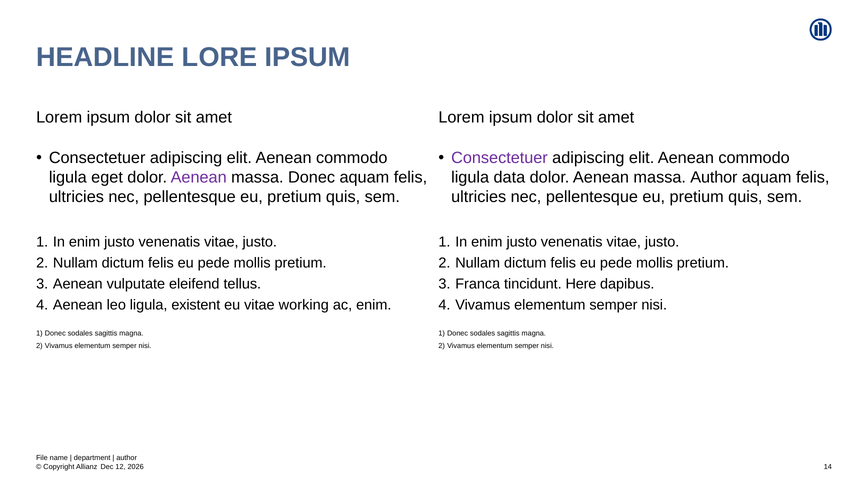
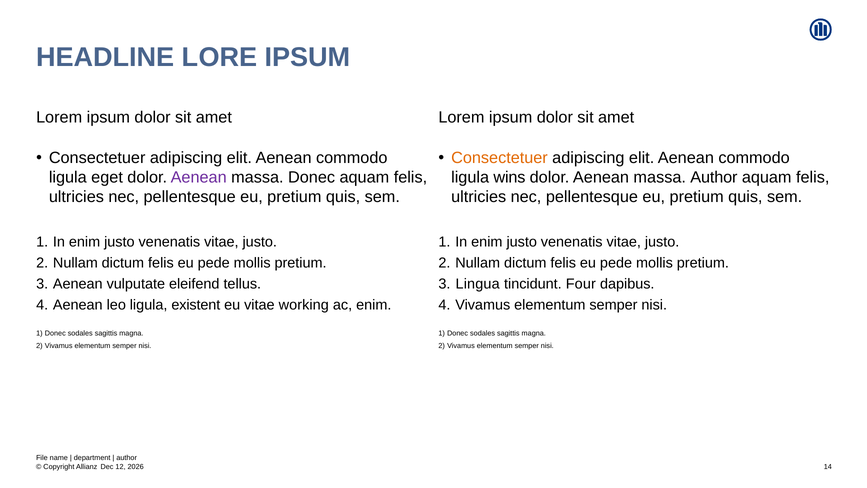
Consectetuer colour: purple -> orange (499, 158)
data: data -> wins (509, 178)
Franca: Franca -> Lingua (478, 284)
Here: Here -> Four (581, 284)
